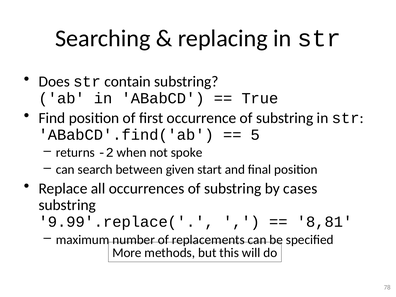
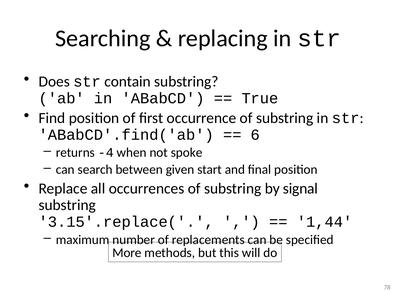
5: 5 -> 6 (255, 135)
-2: -2 -> -4 (106, 153)
cases: cases -> signal (300, 189)
9.99'.replace(: 9.99'.replace( -> 3.15'.replace( (126, 222)
8,81: 8,81 -> 1,44 (325, 222)
